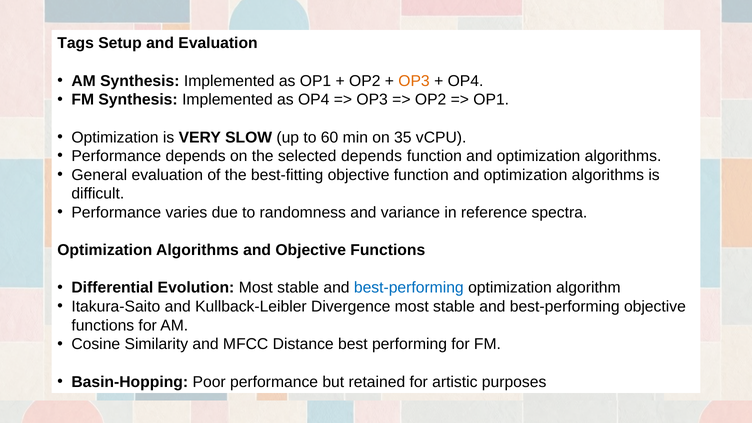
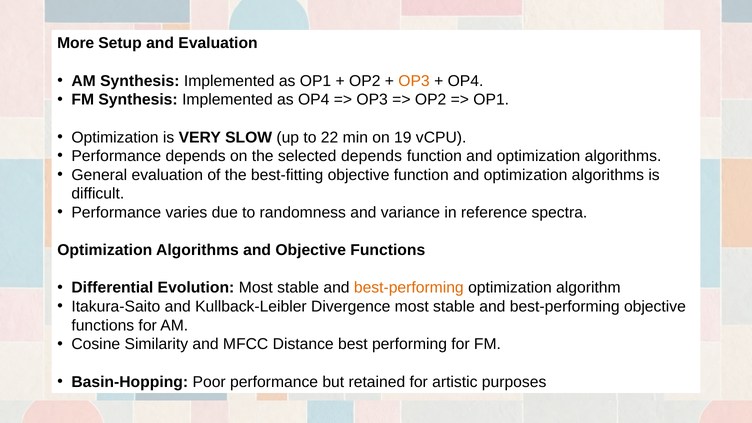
Tags: Tags -> More (76, 43)
60: 60 -> 22 (330, 137)
35: 35 -> 19 (403, 137)
best-performing colour: blue -> orange (409, 288)
